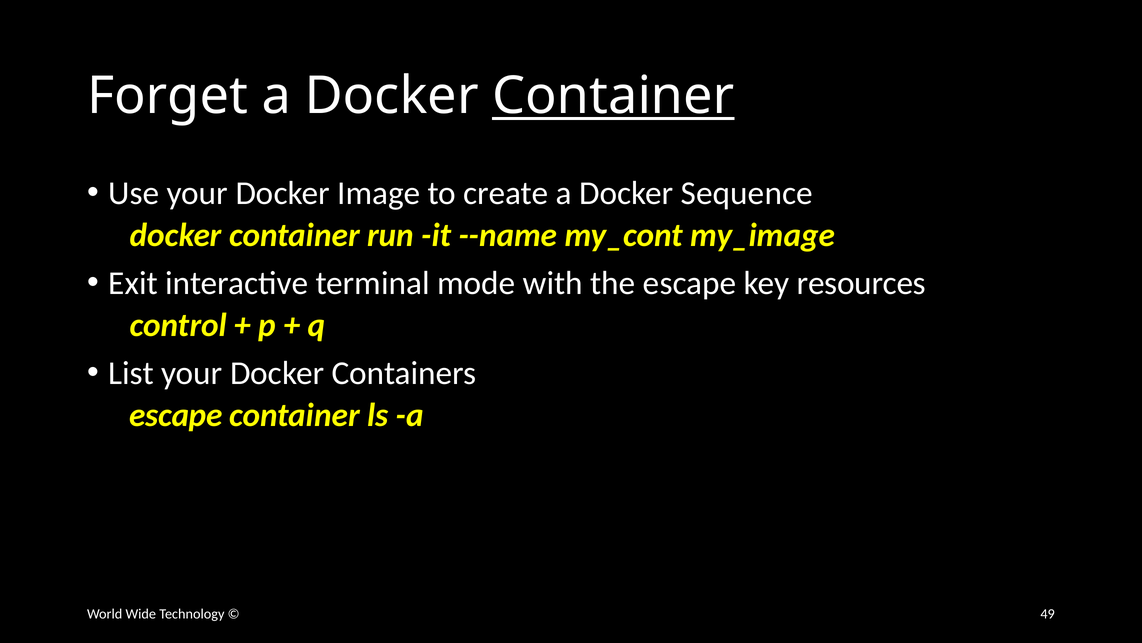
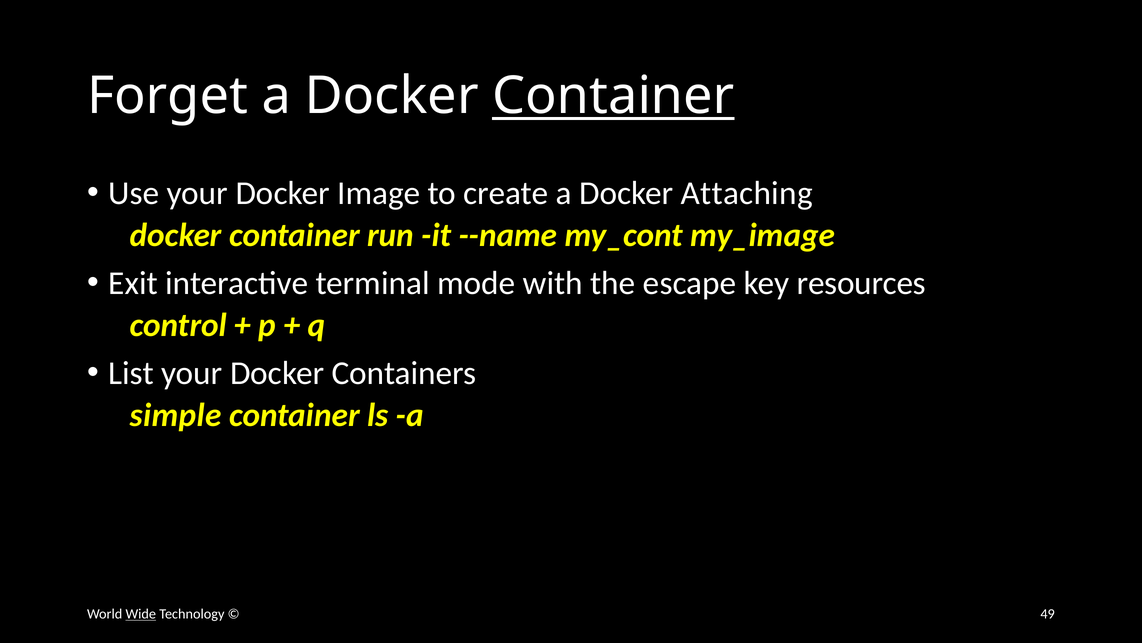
Sequence: Sequence -> Attaching (747, 193)
escape: escape -> simple (176, 415)
Wide underline: none -> present (141, 613)
